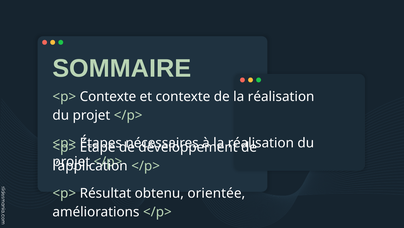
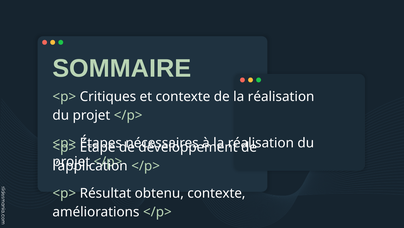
<p> Contexte: Contexte -> Critiques (108, 96)
obtenu orientée: orientée -> contexte (216, 193)
